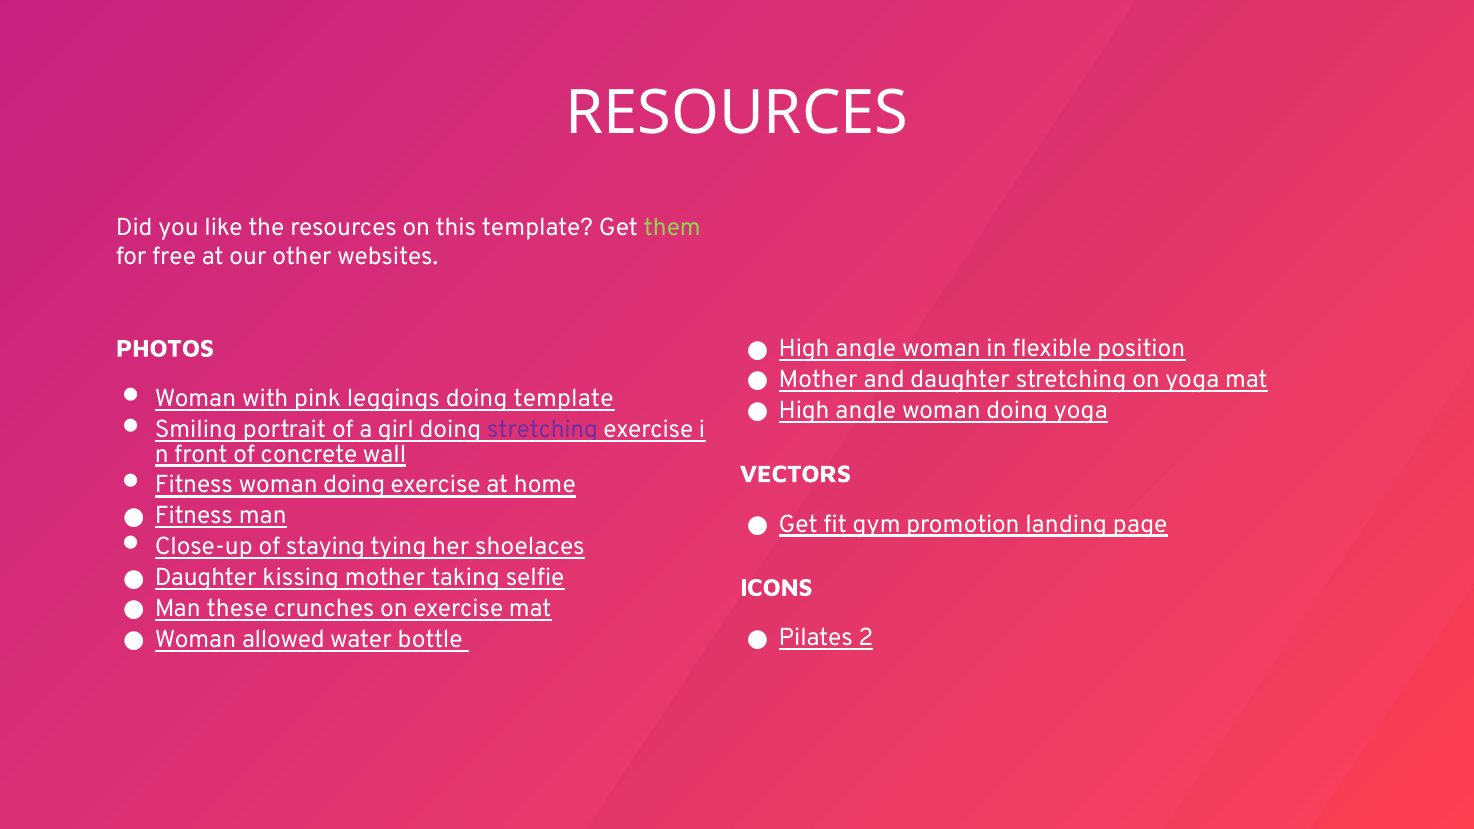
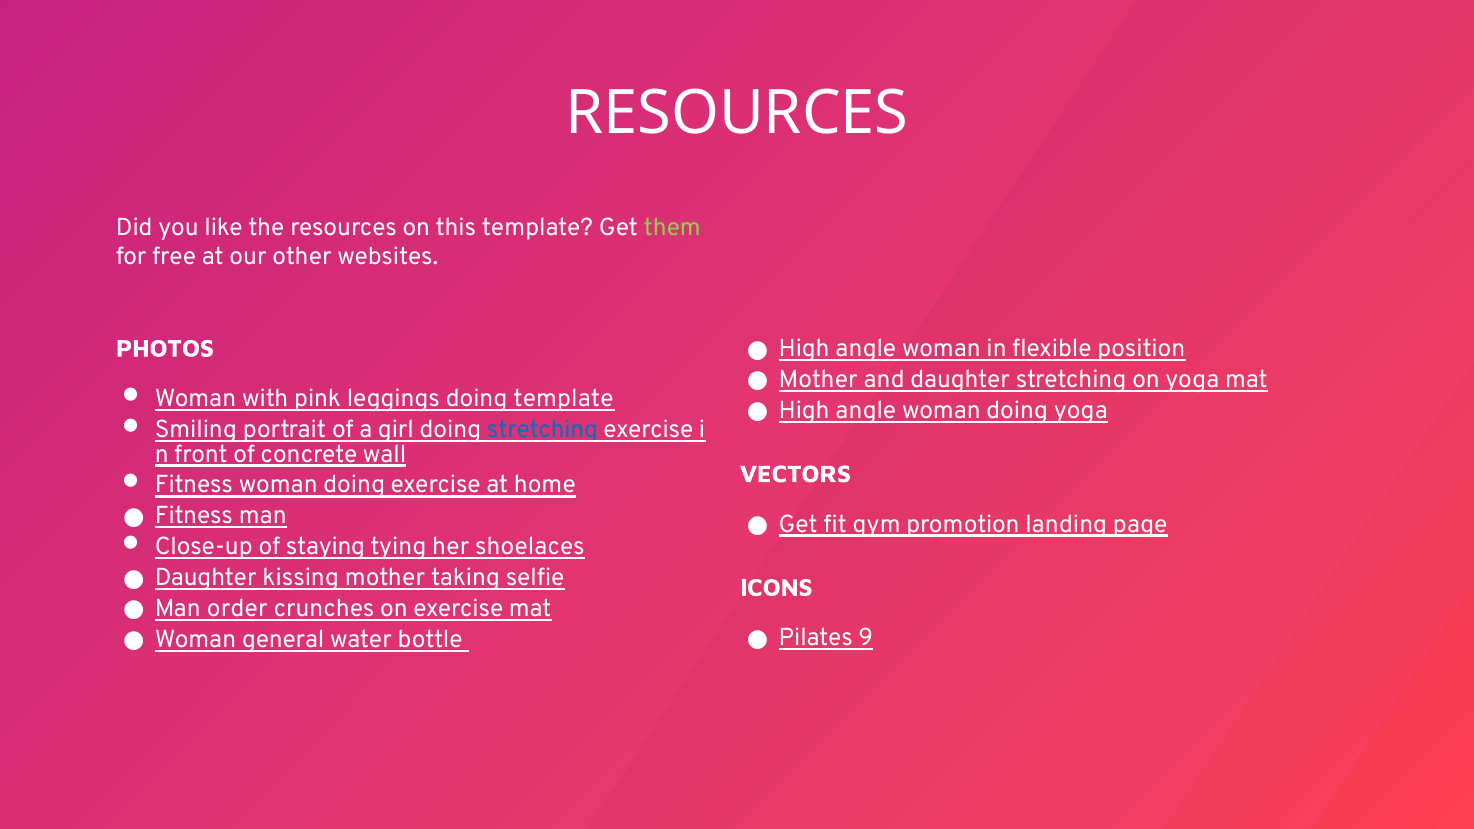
stretching colour: purple -> blue (542, 429)
these: these -> order (237, 609)
2: 2 -> 9 (866, 638)
allowed: allowed -> general (283, 640)
